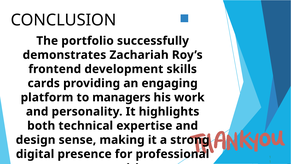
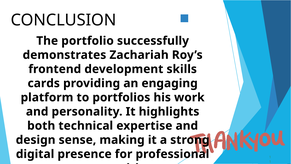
managers: managers -> portfolios (121, 97)
